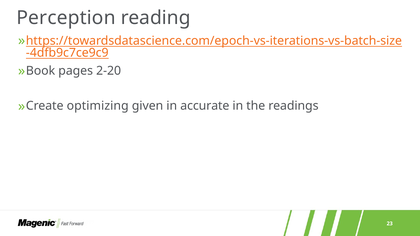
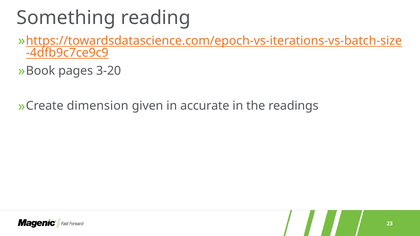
Perception: Perception -> Something (66, 18)
2-20: 2-20 -> 3-20 (109, 71)
optimizing: optimizing -> dimension (98, 106)
